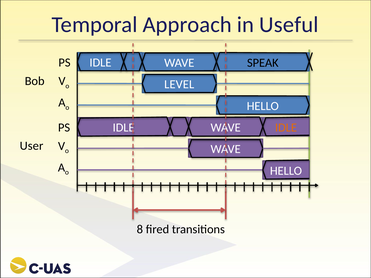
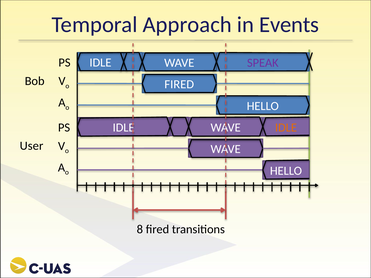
Useful: Useful -> Events (289, 25)
SPEAK colour: black -> purple (263, 63)
LEVEL: LEVEL -> FIRED (179, 84)
